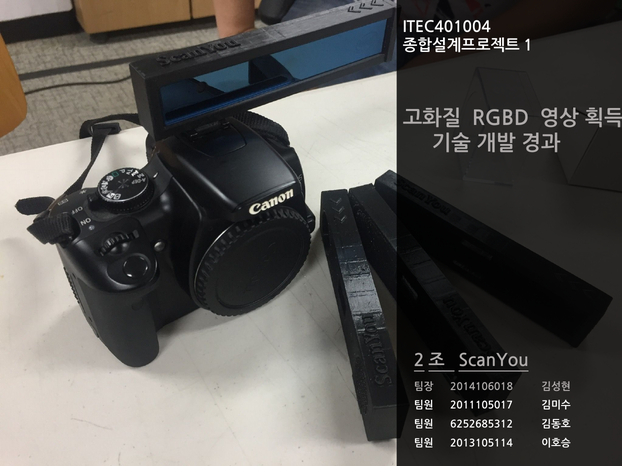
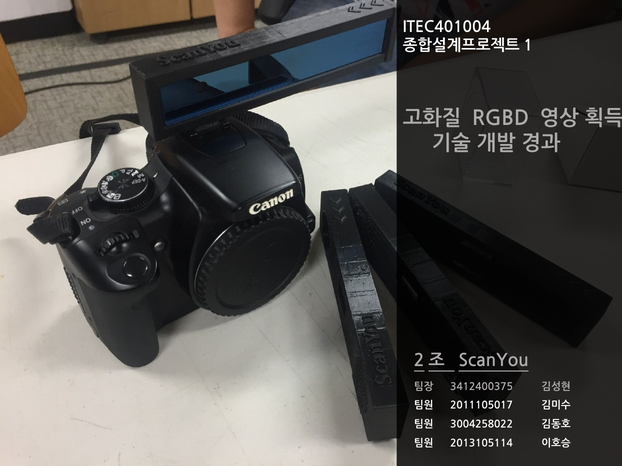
2014106018: 2014106018 -> 3412400375 (482, 387)
6252685312: 6252685312 -> 3004258022 (482, 425)
